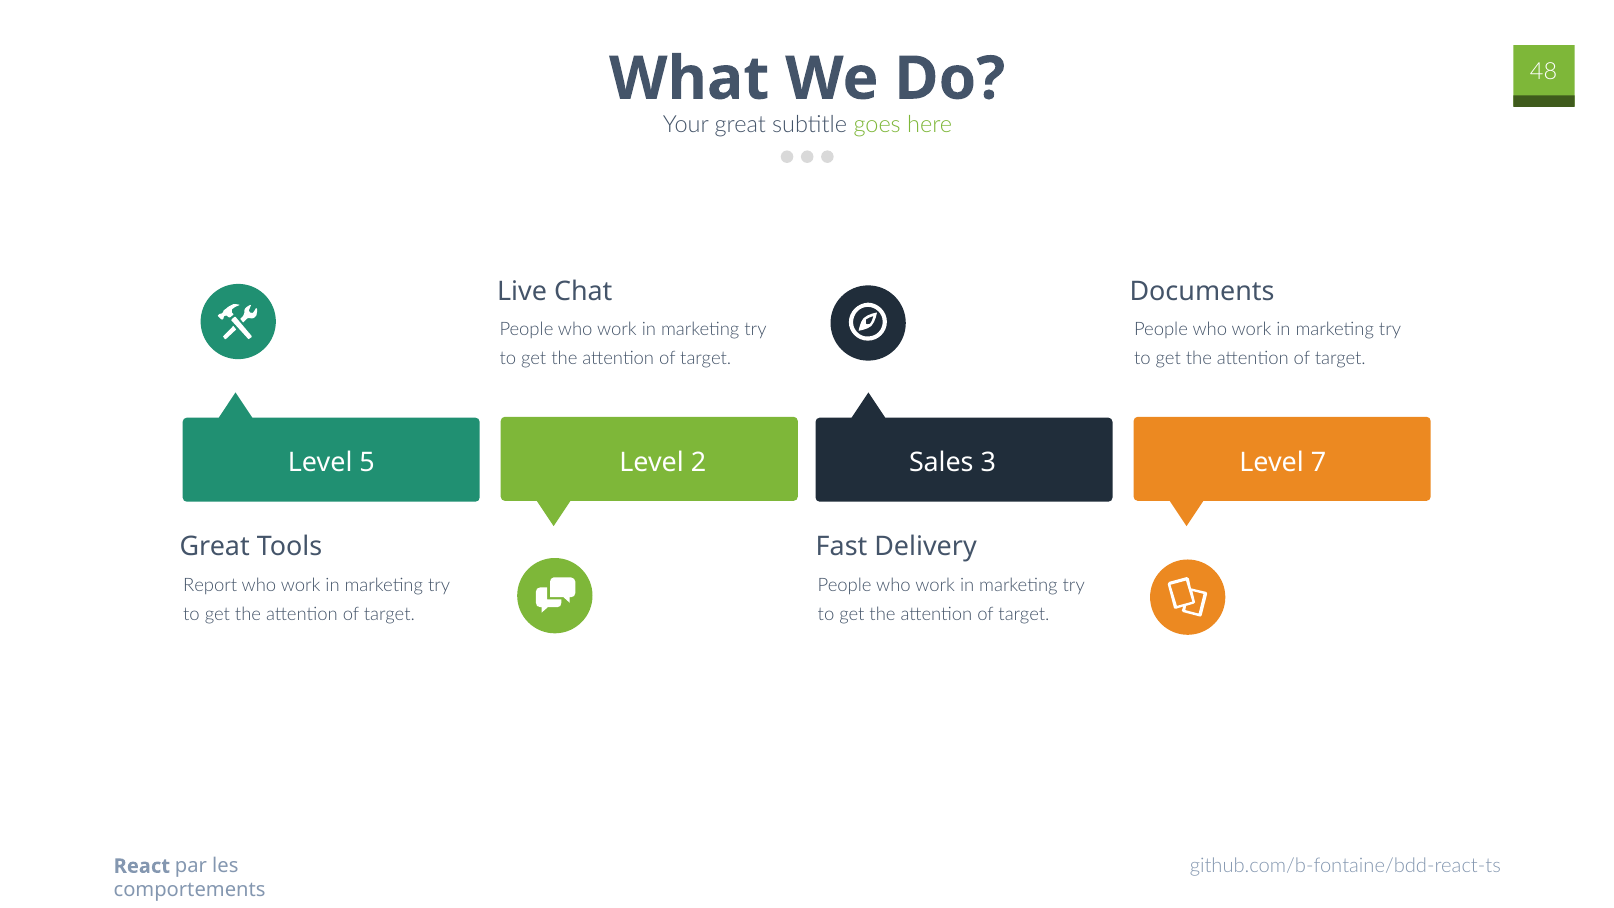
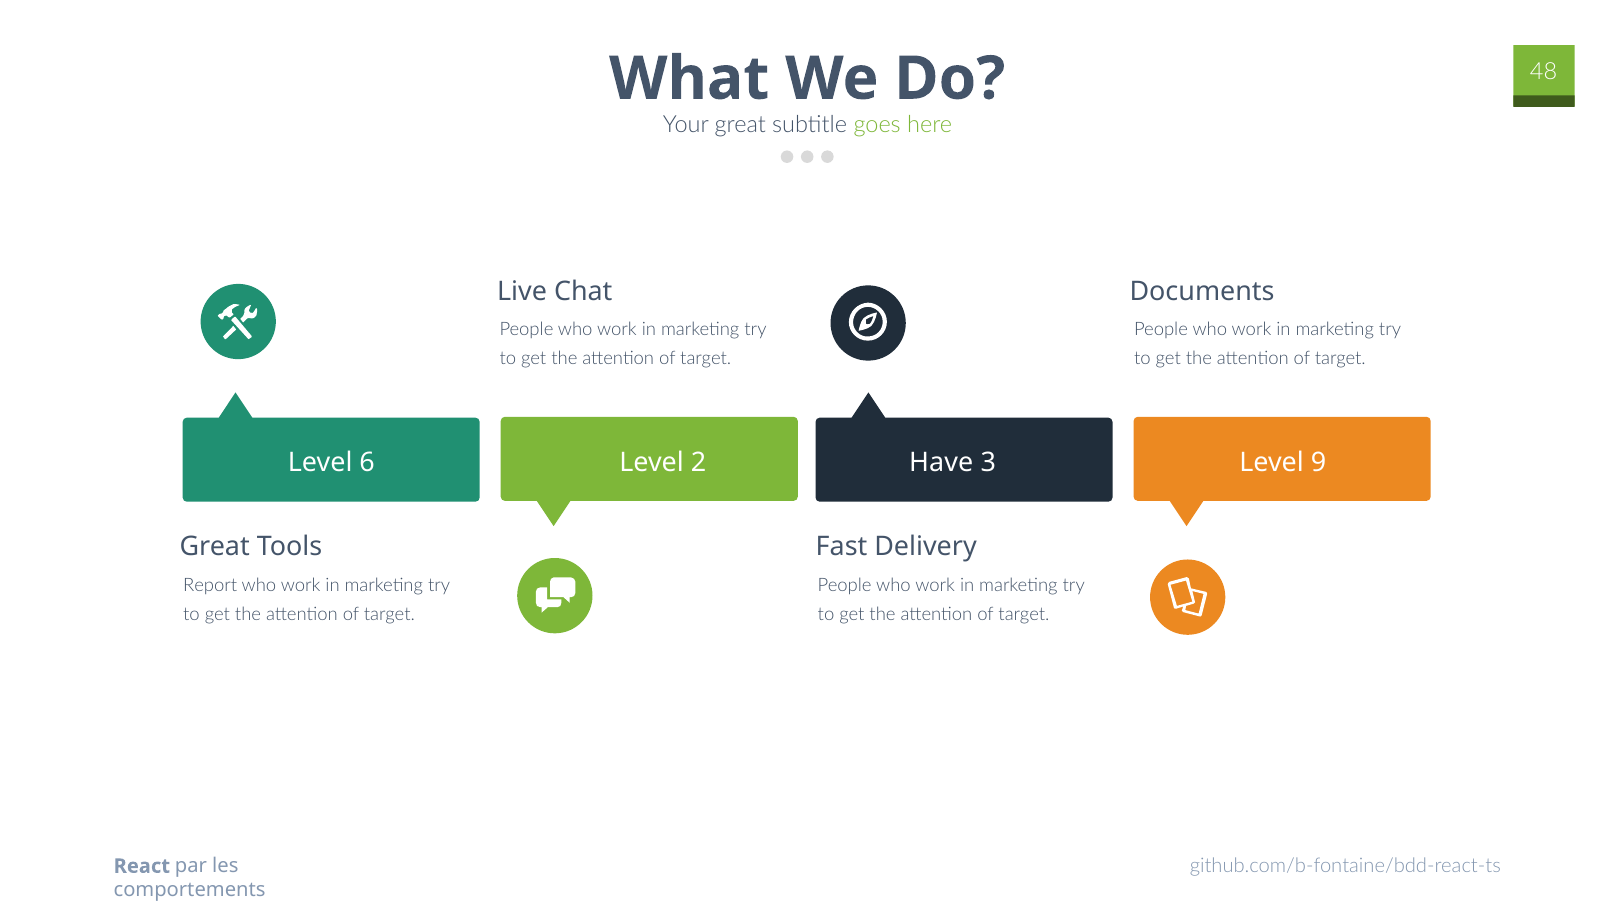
5: 5 -> 6 (367, 463)
Sales: Sales -> Have (941, 463)
7: 7 -> 9 (1319, 463)
